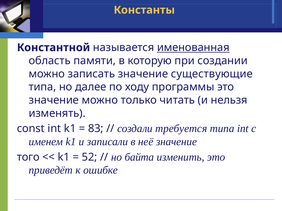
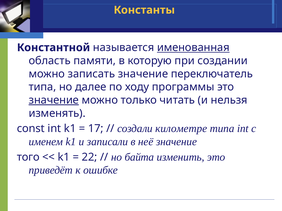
существующие: существующие -> переключатель (212, 74)
значение underline: none -> present (54, 100)
83: 83 -> 17 (96, 129)
требуется: требуется -> километре (181, 129)
52: 52 -> 22 (89, 157)
